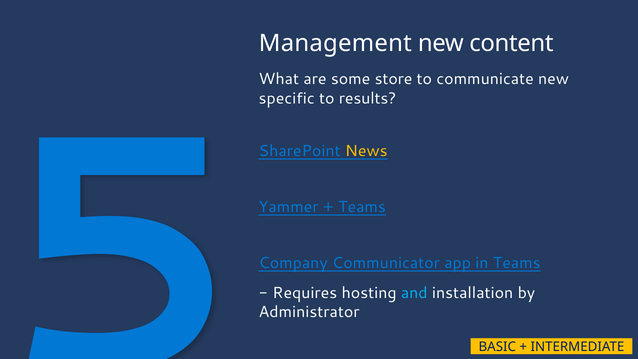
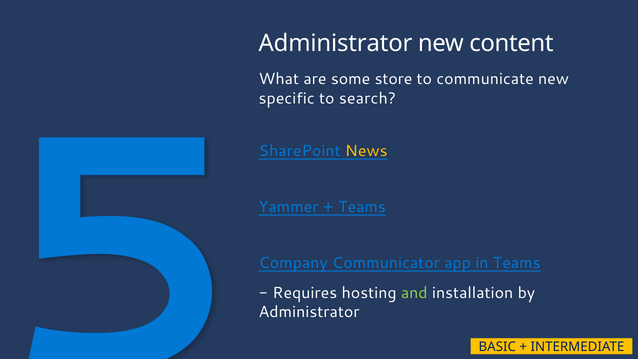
Management: Management -> Administrator (336, 43)
results: results -> search (367, 98)
and colour: light blue -> light green (414, 293)
